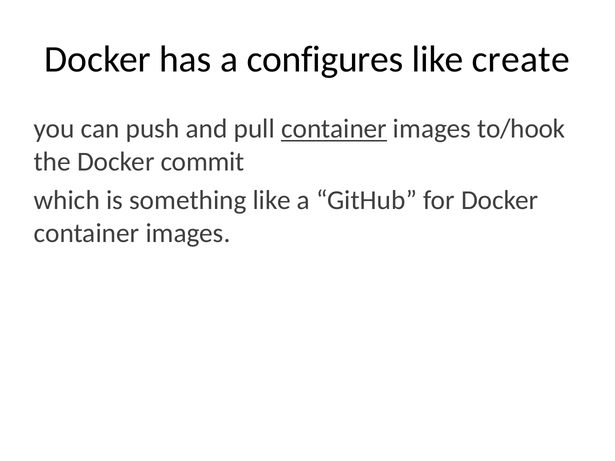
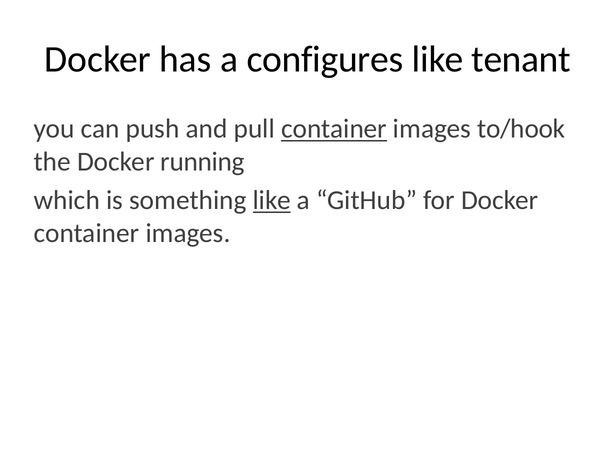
create: create -> tenant (521, 60)
commit: commit -> running (203, 162)
like underline: none -> present (272, 201)
